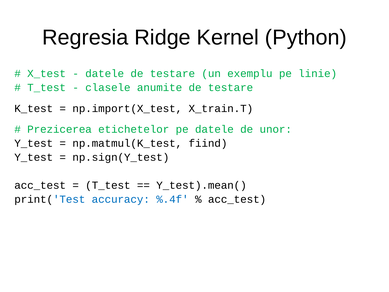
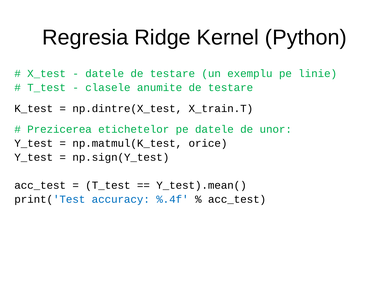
np.import(X_test: np.import(X_test -> np.dintre(X_test (127, 108)
fiind: fiind -> orice (208, 143)
